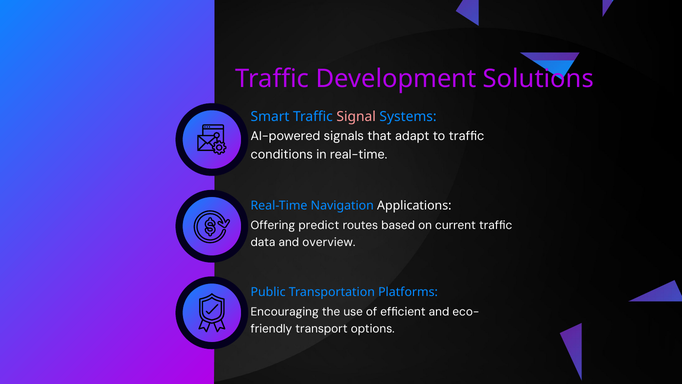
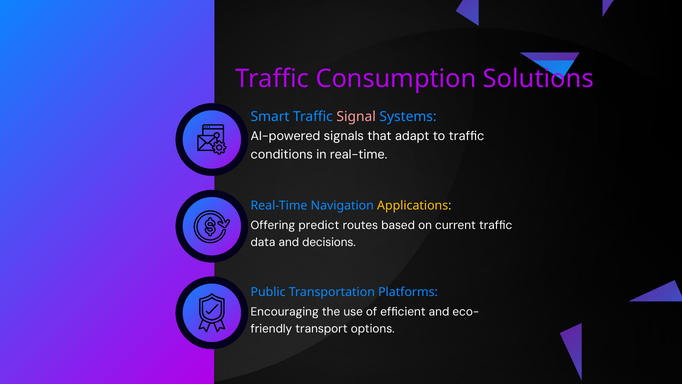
Development: Development -> Consumption (396, 79)
Applications colour: white -> yellow (414, 205)
overview: overview -> decisions (329, 242)
